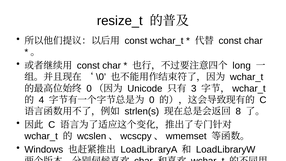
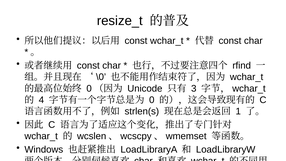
long: long -> rfind (242, 66)
8: 8 -> 1 (238, 111)
